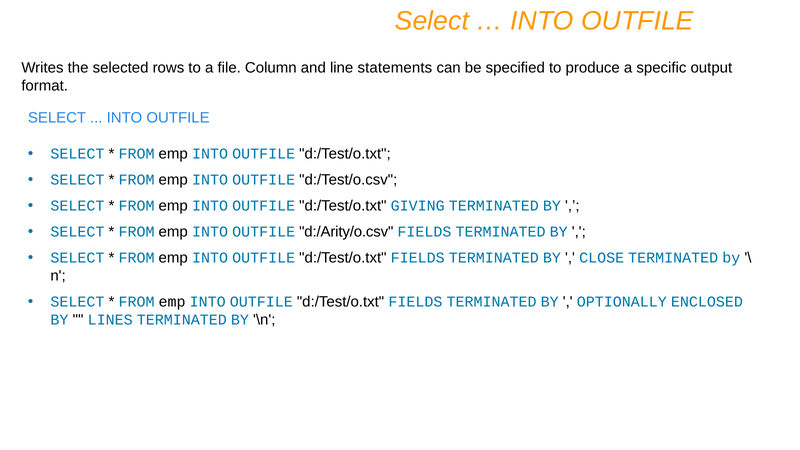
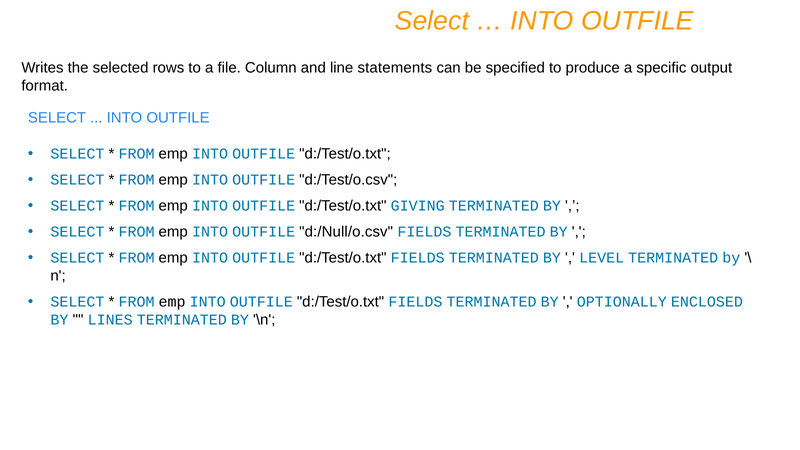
d:/Arity/o.csv: d:/Arity/o.csv -> d:/Null/o.csv (346, 232)
CLOSE: CLOSE -> LEVEL (602, 258)
